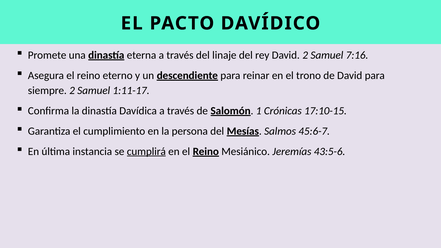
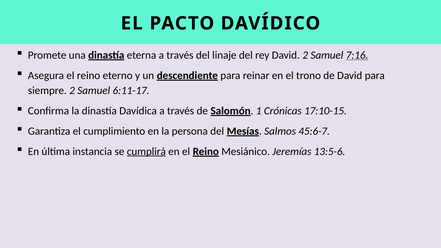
7:16 underline: none -> present (357, 55)
1:11-17: 1:11-17 -> 6:11-17 (131, 91)
43:5-6: 43:5-6 -> 13:5-6 (330, 151)
